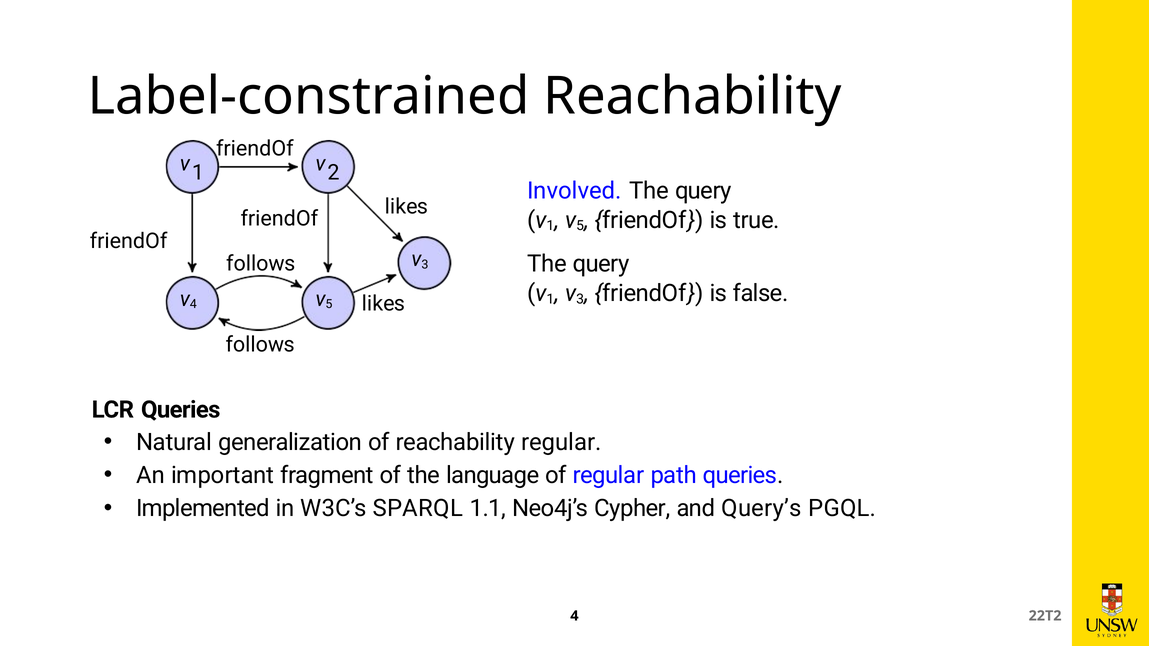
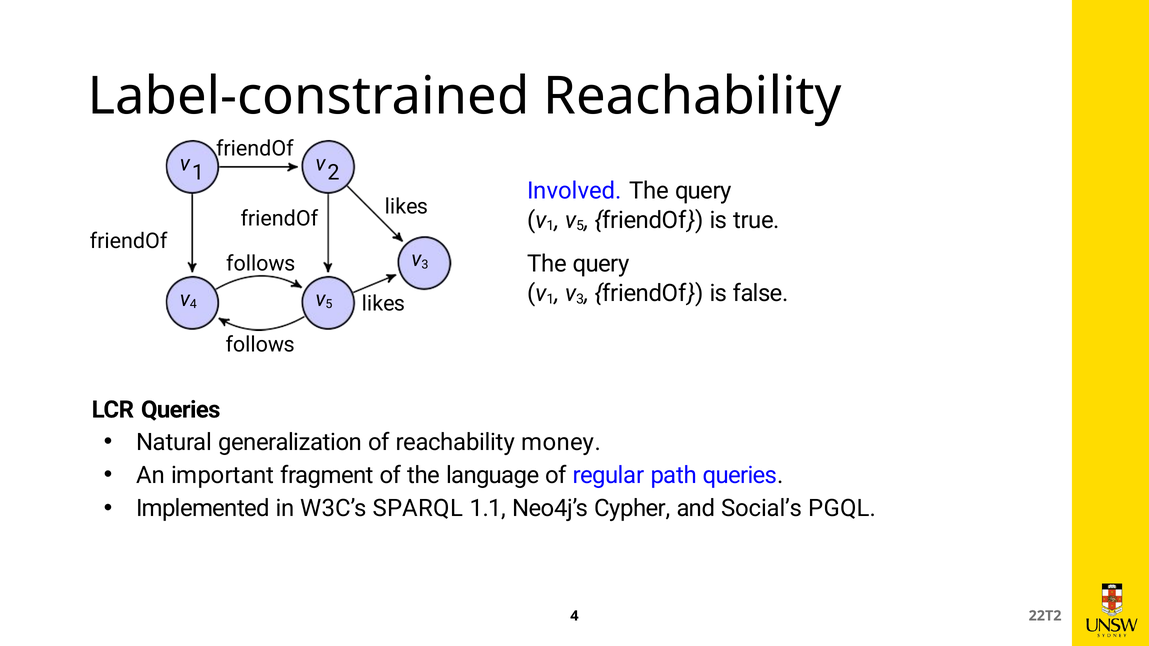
reachability regular: regular -> money (561, 443)
Query’s: Query’s -> Social’s (762, 509)
